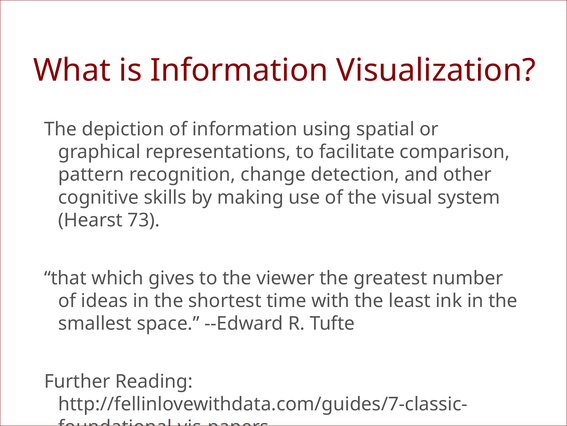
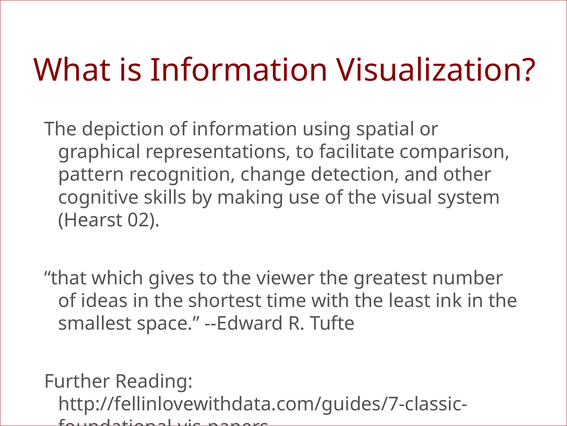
73: 73 -> 02 (144, 220)
